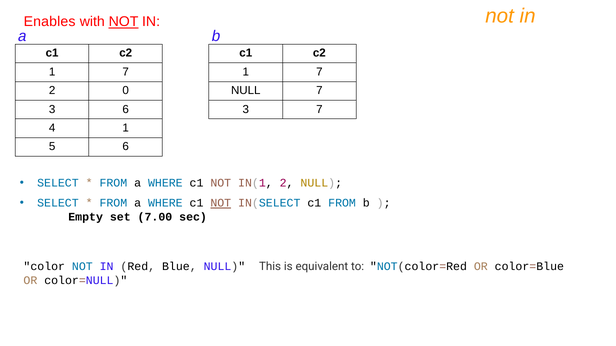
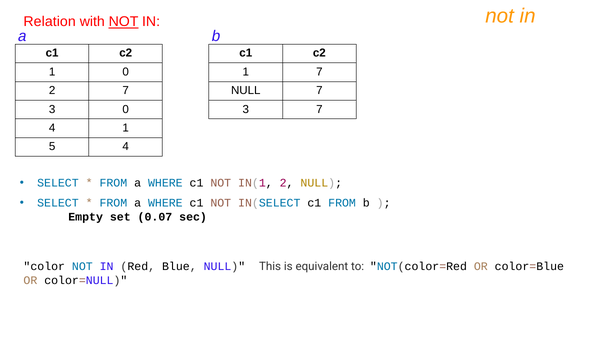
Enables: Enables -> Relation (50, 22)
7: 7 -> 0 (126, 72)
2 0: 0 -> 7 (126, 91)
3 6: 6 -> 0 (126, 109)
5 6: 6 -> 4 (126, 147)
NOT underline: present -> none (221, 203)
7.00: 7.00 -> 0.07 (155, 217)
